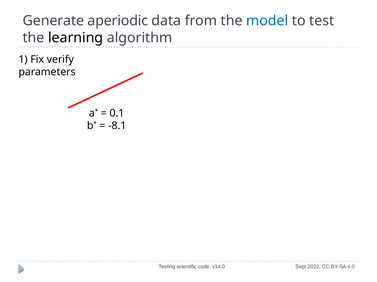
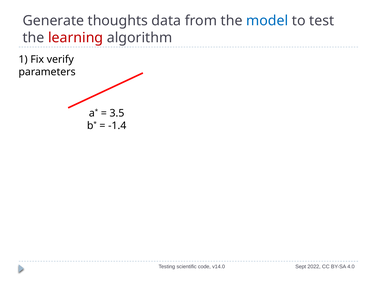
aperiodic: aperiodic -> thoughts (118, 21)
learning colour: black -> red (76, 38)
0.1: 0.1 -> 3.5 (117, 113)
-8.1: -8.1 -> -1.4 (117, 126)
